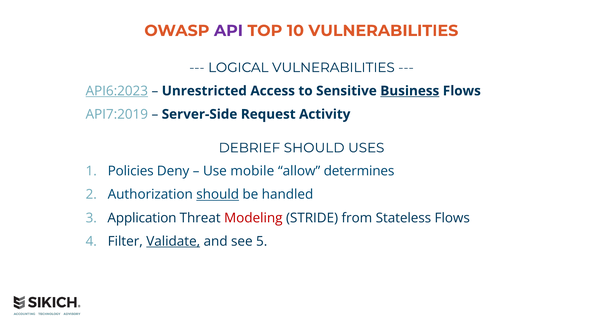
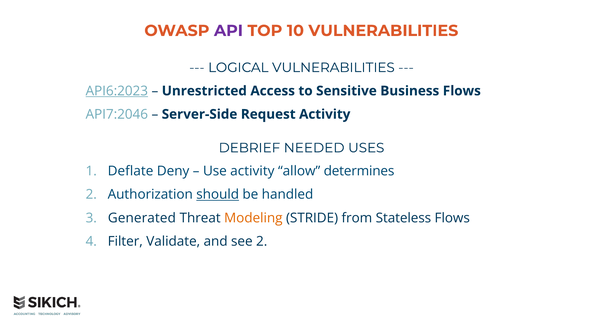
Business underline: present -> none (410, 91)
API7:2019: API7:2019 -> API7:2046 (117, 114)
DEBRIEF SHOULD: SHOULD -> NEEDED (314, 148)
Policies: Policies -> Deflate (131, 171)
Use mobile: mobile -> activity (252, 171)
Application: Application -> Generated (142, 218)
Modeling colour: red -> orange (253, 218)
Validate underline: present -> none (173, 241)
see 5: 5 -> 2 (262, 241)
